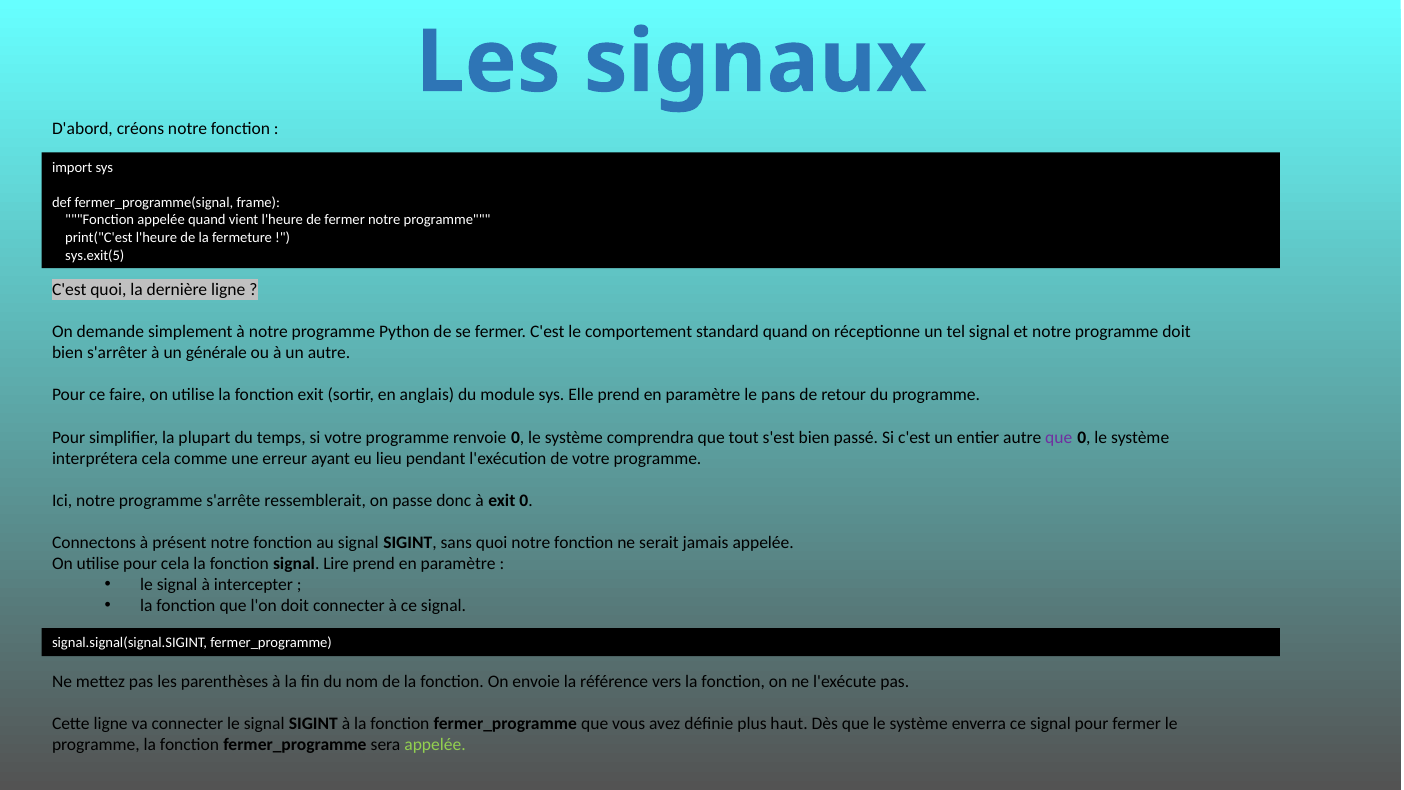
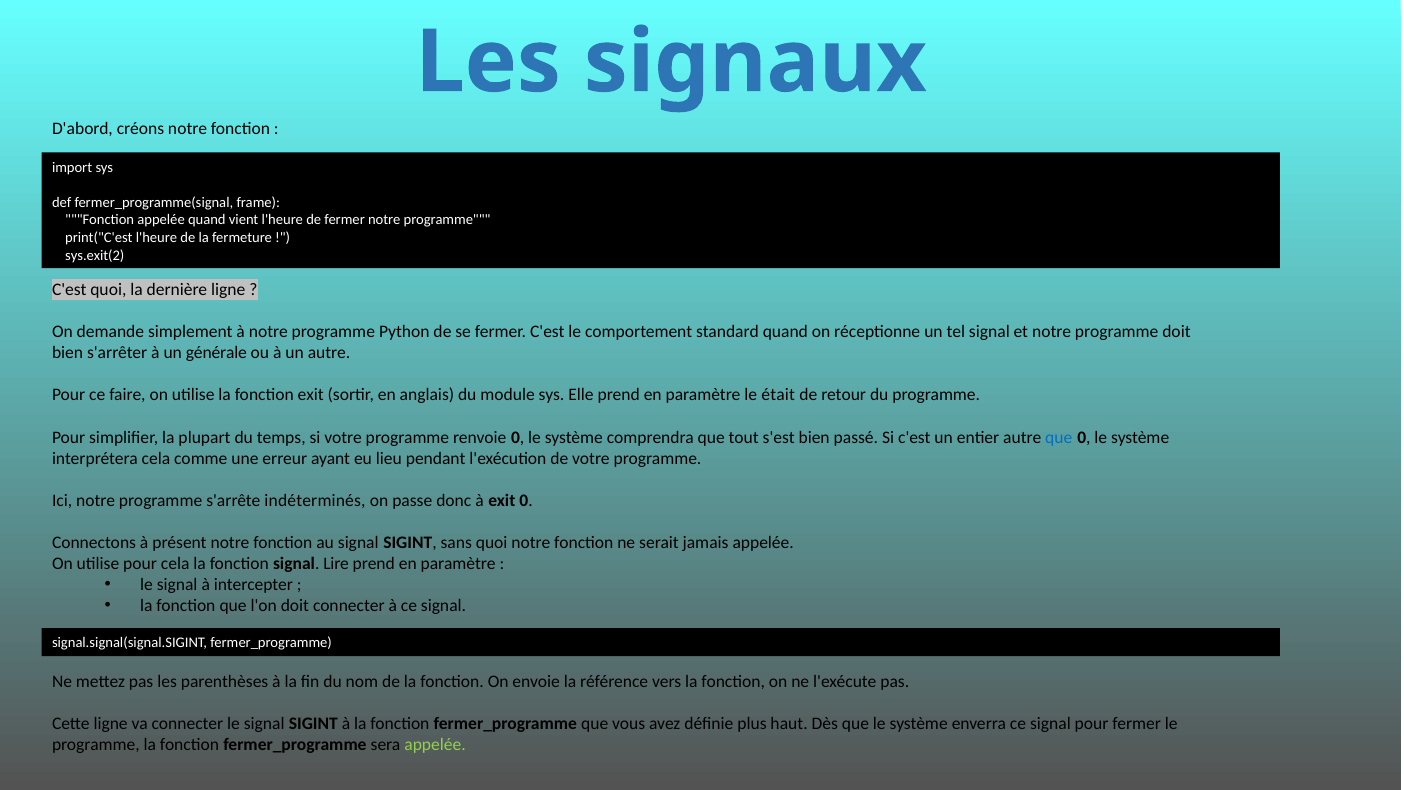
sys.exit(5: sys.exit(5 -> sys.exit(2 (95, 255)
pans: pans -> était (778, 395)
que colour: purple -> blue (1059, 437)
ressemblerait: ressemblerait -> indéterminés (315, 500)
